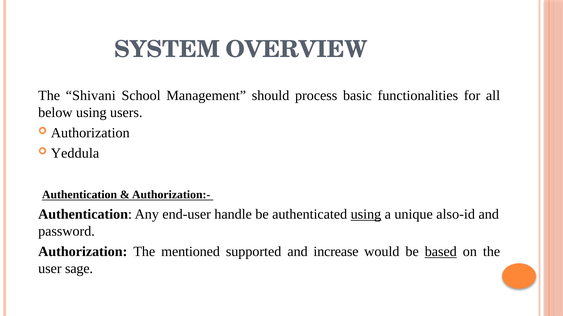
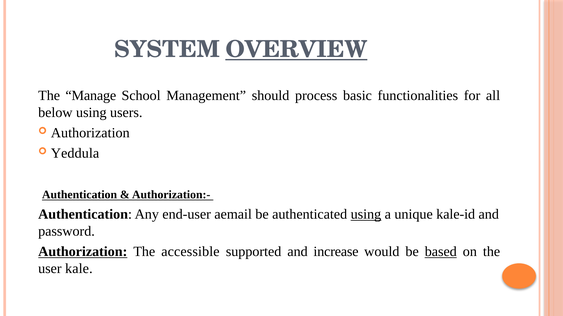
OVERVIEW underline: none -> present (296, 50)
Shivani: Shivani -> Manage (91, 96)
handle: handle -> aemail (233, 215)
also-id: also-id -> kale-id (456, 215)
Authorization underline: none -> present (83, 252)
mentioned: mentioned -> accessible (190, 252)
sage: sage -> kale (79, 269)
